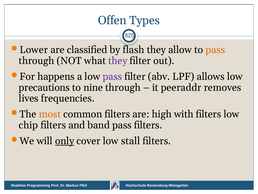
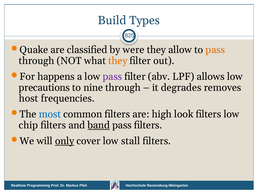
Offen: Offen -> Build (112, 20)
Lower: Lower -> Quake (34, 50)
flash: flash -> were (134, 50)
they colour: purple -> orange (118, 61)
peeraddr: peeraddr -> degrades (181, 87)
lives: lives -> host (29, 98)
most colour: orange -> blue (50, 114)
with: with -> look (184, 114)
band underline: none -> present (99, 125)
